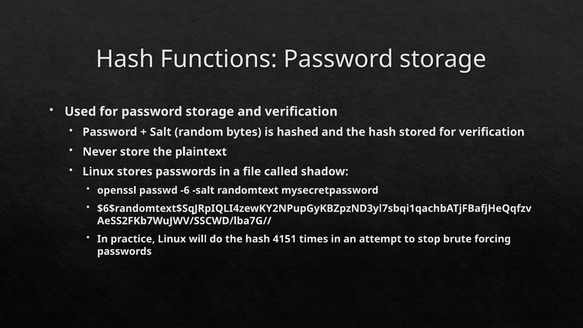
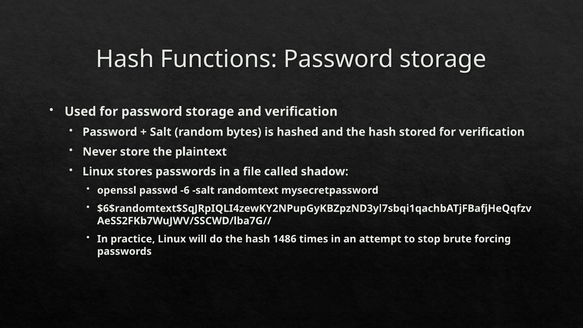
4151: 4151 -> 1486 (285, 239)
